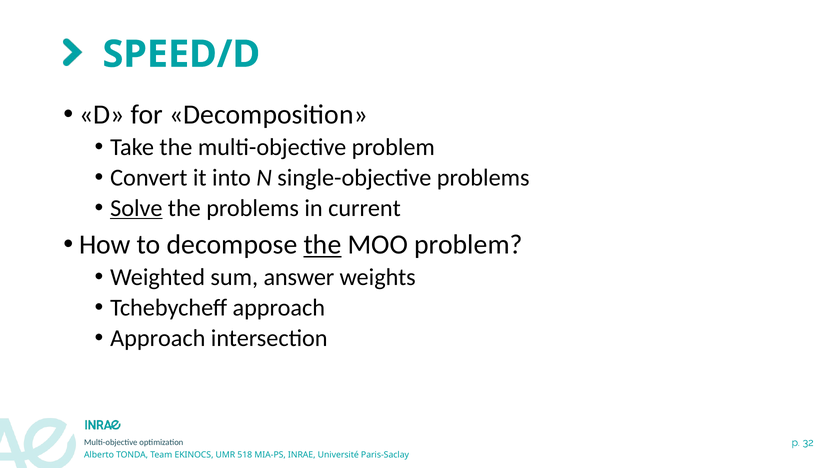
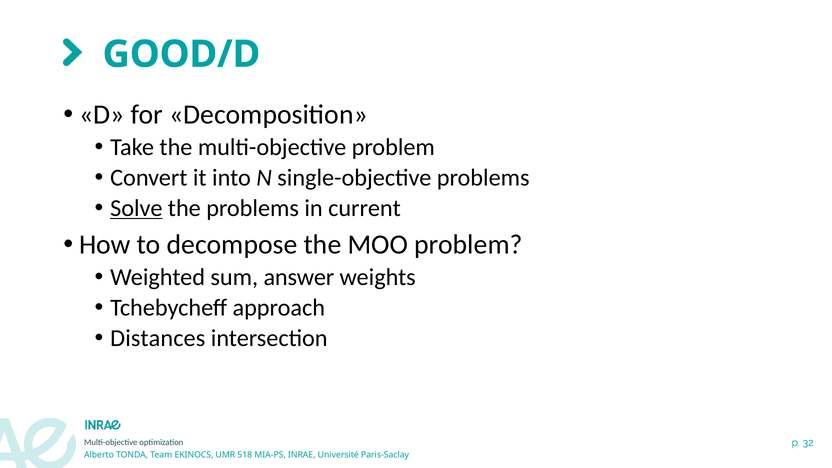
SPEED/D: SPEED/D -> GOOD/D (181, 54)
the underline: present -> none (322, 245)
Approach: Approach -> Distances (158, 338)
